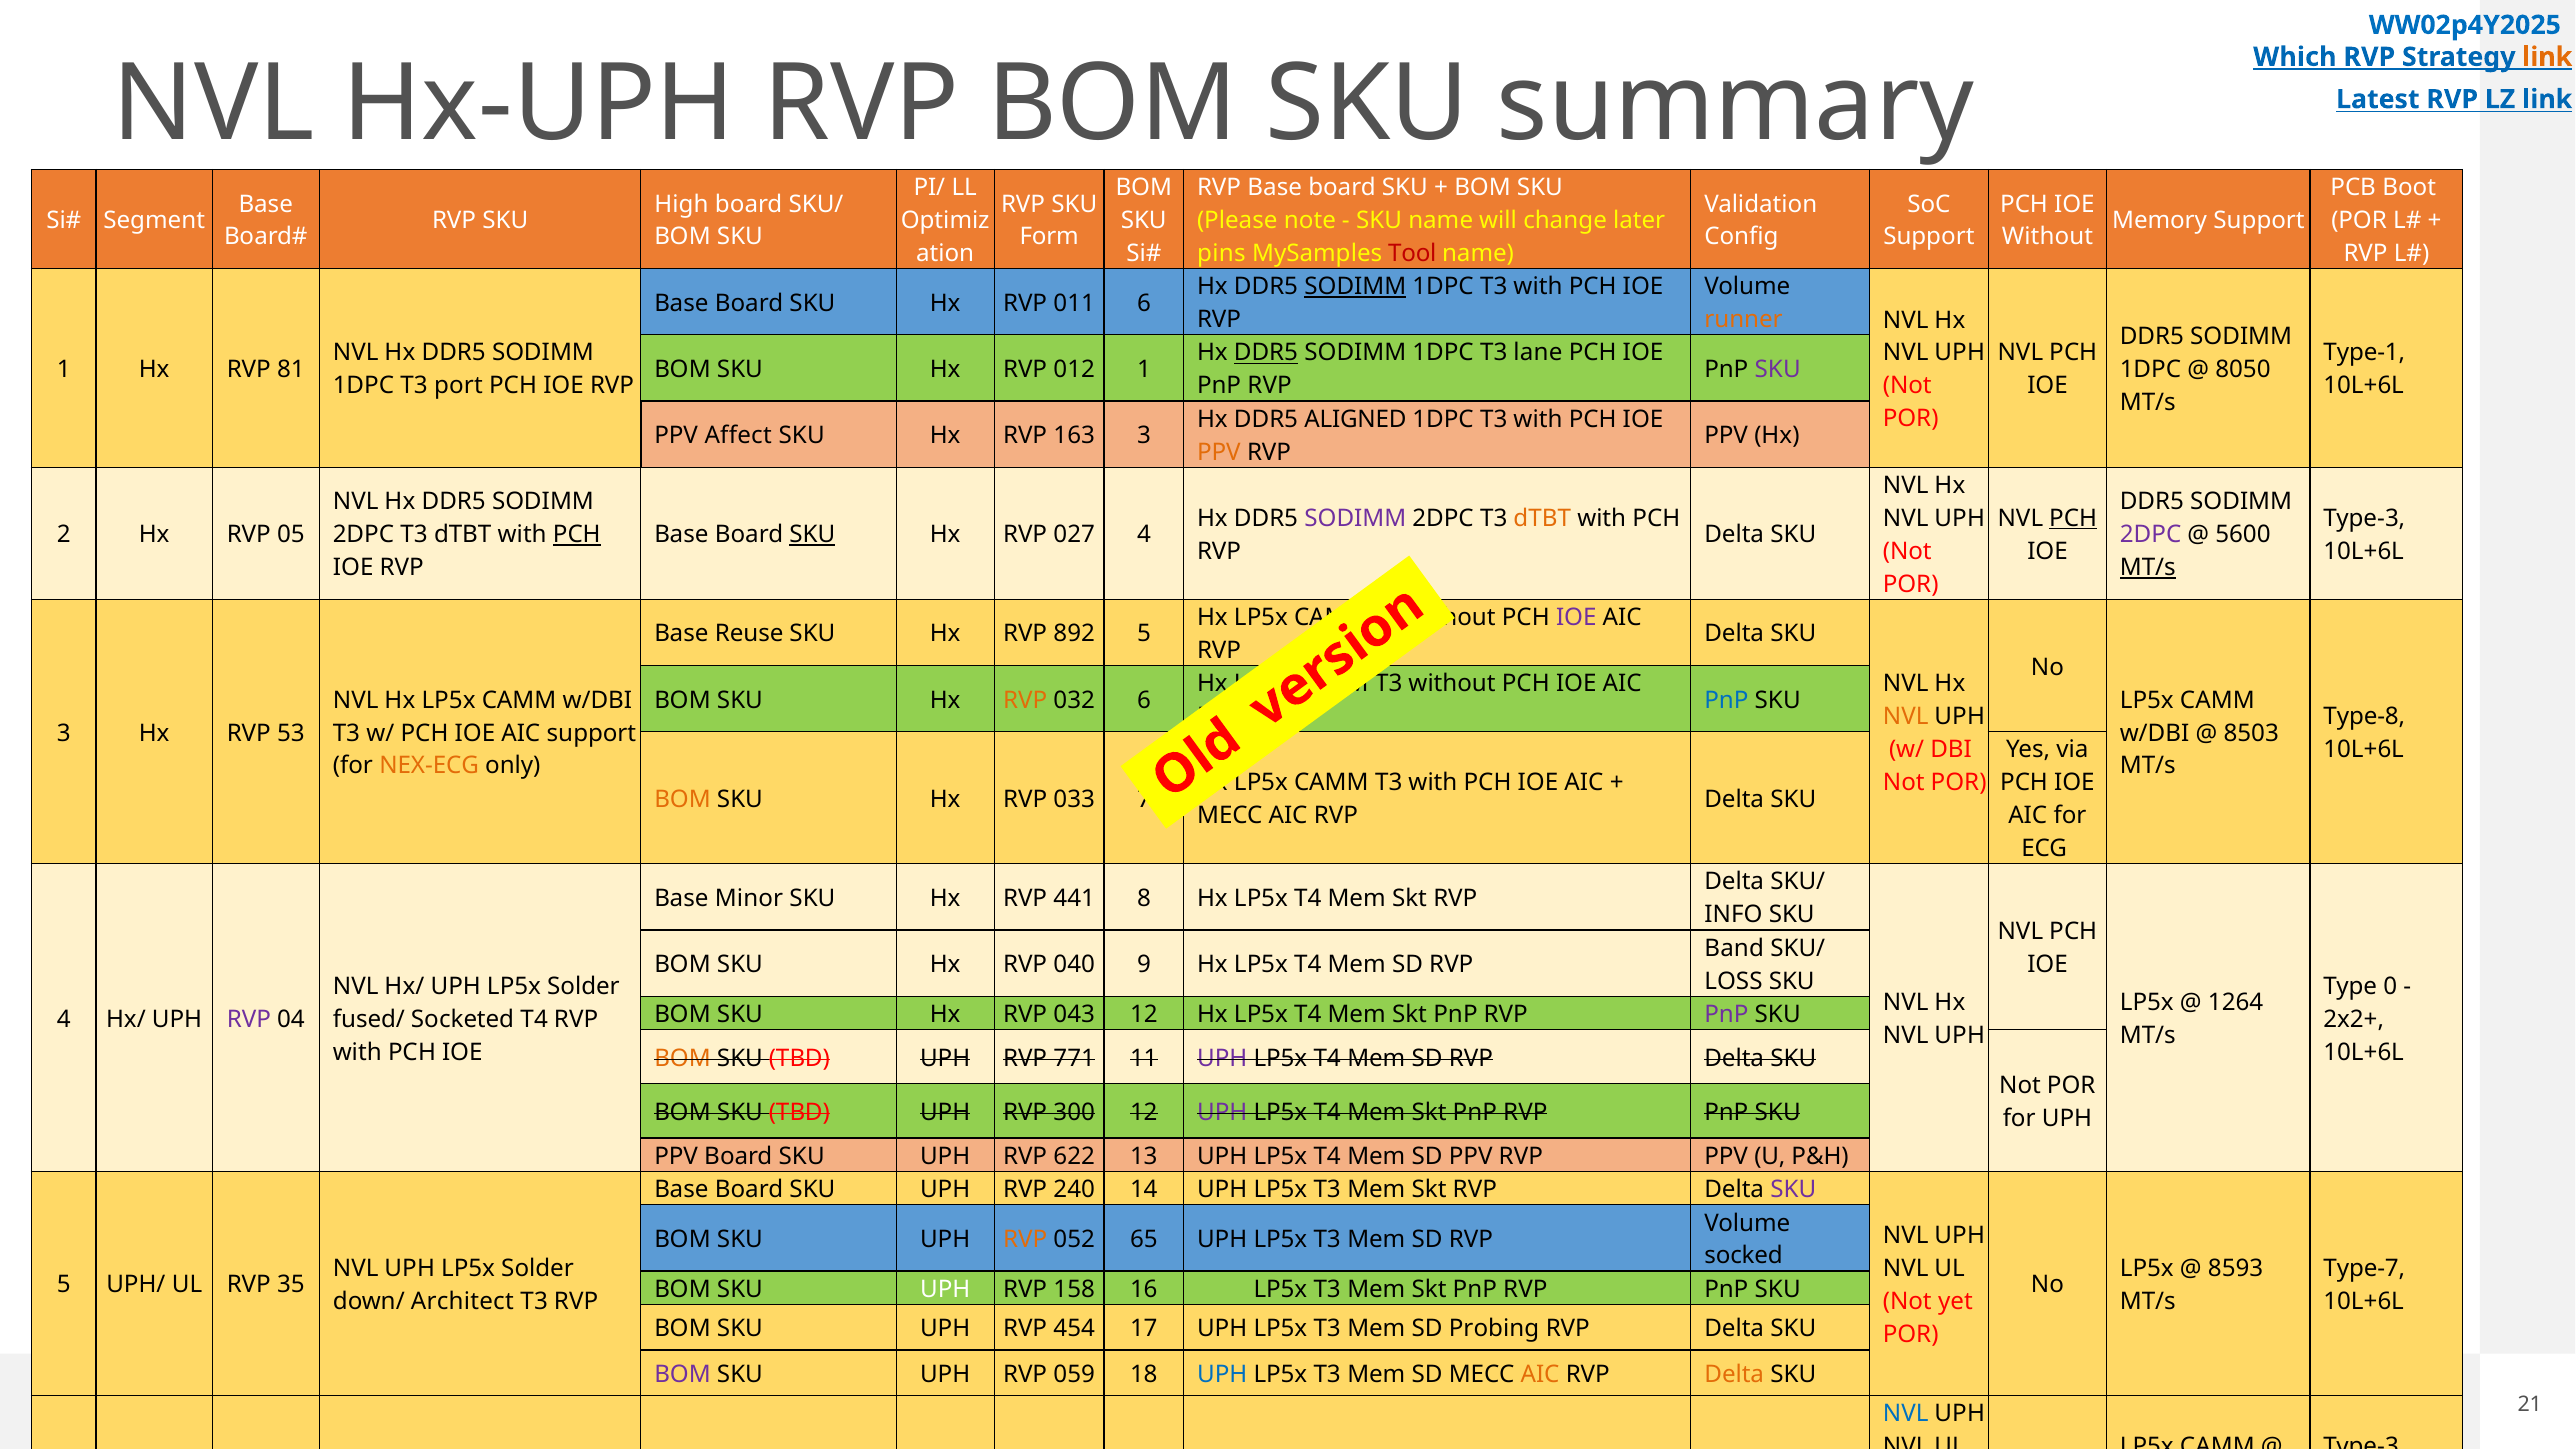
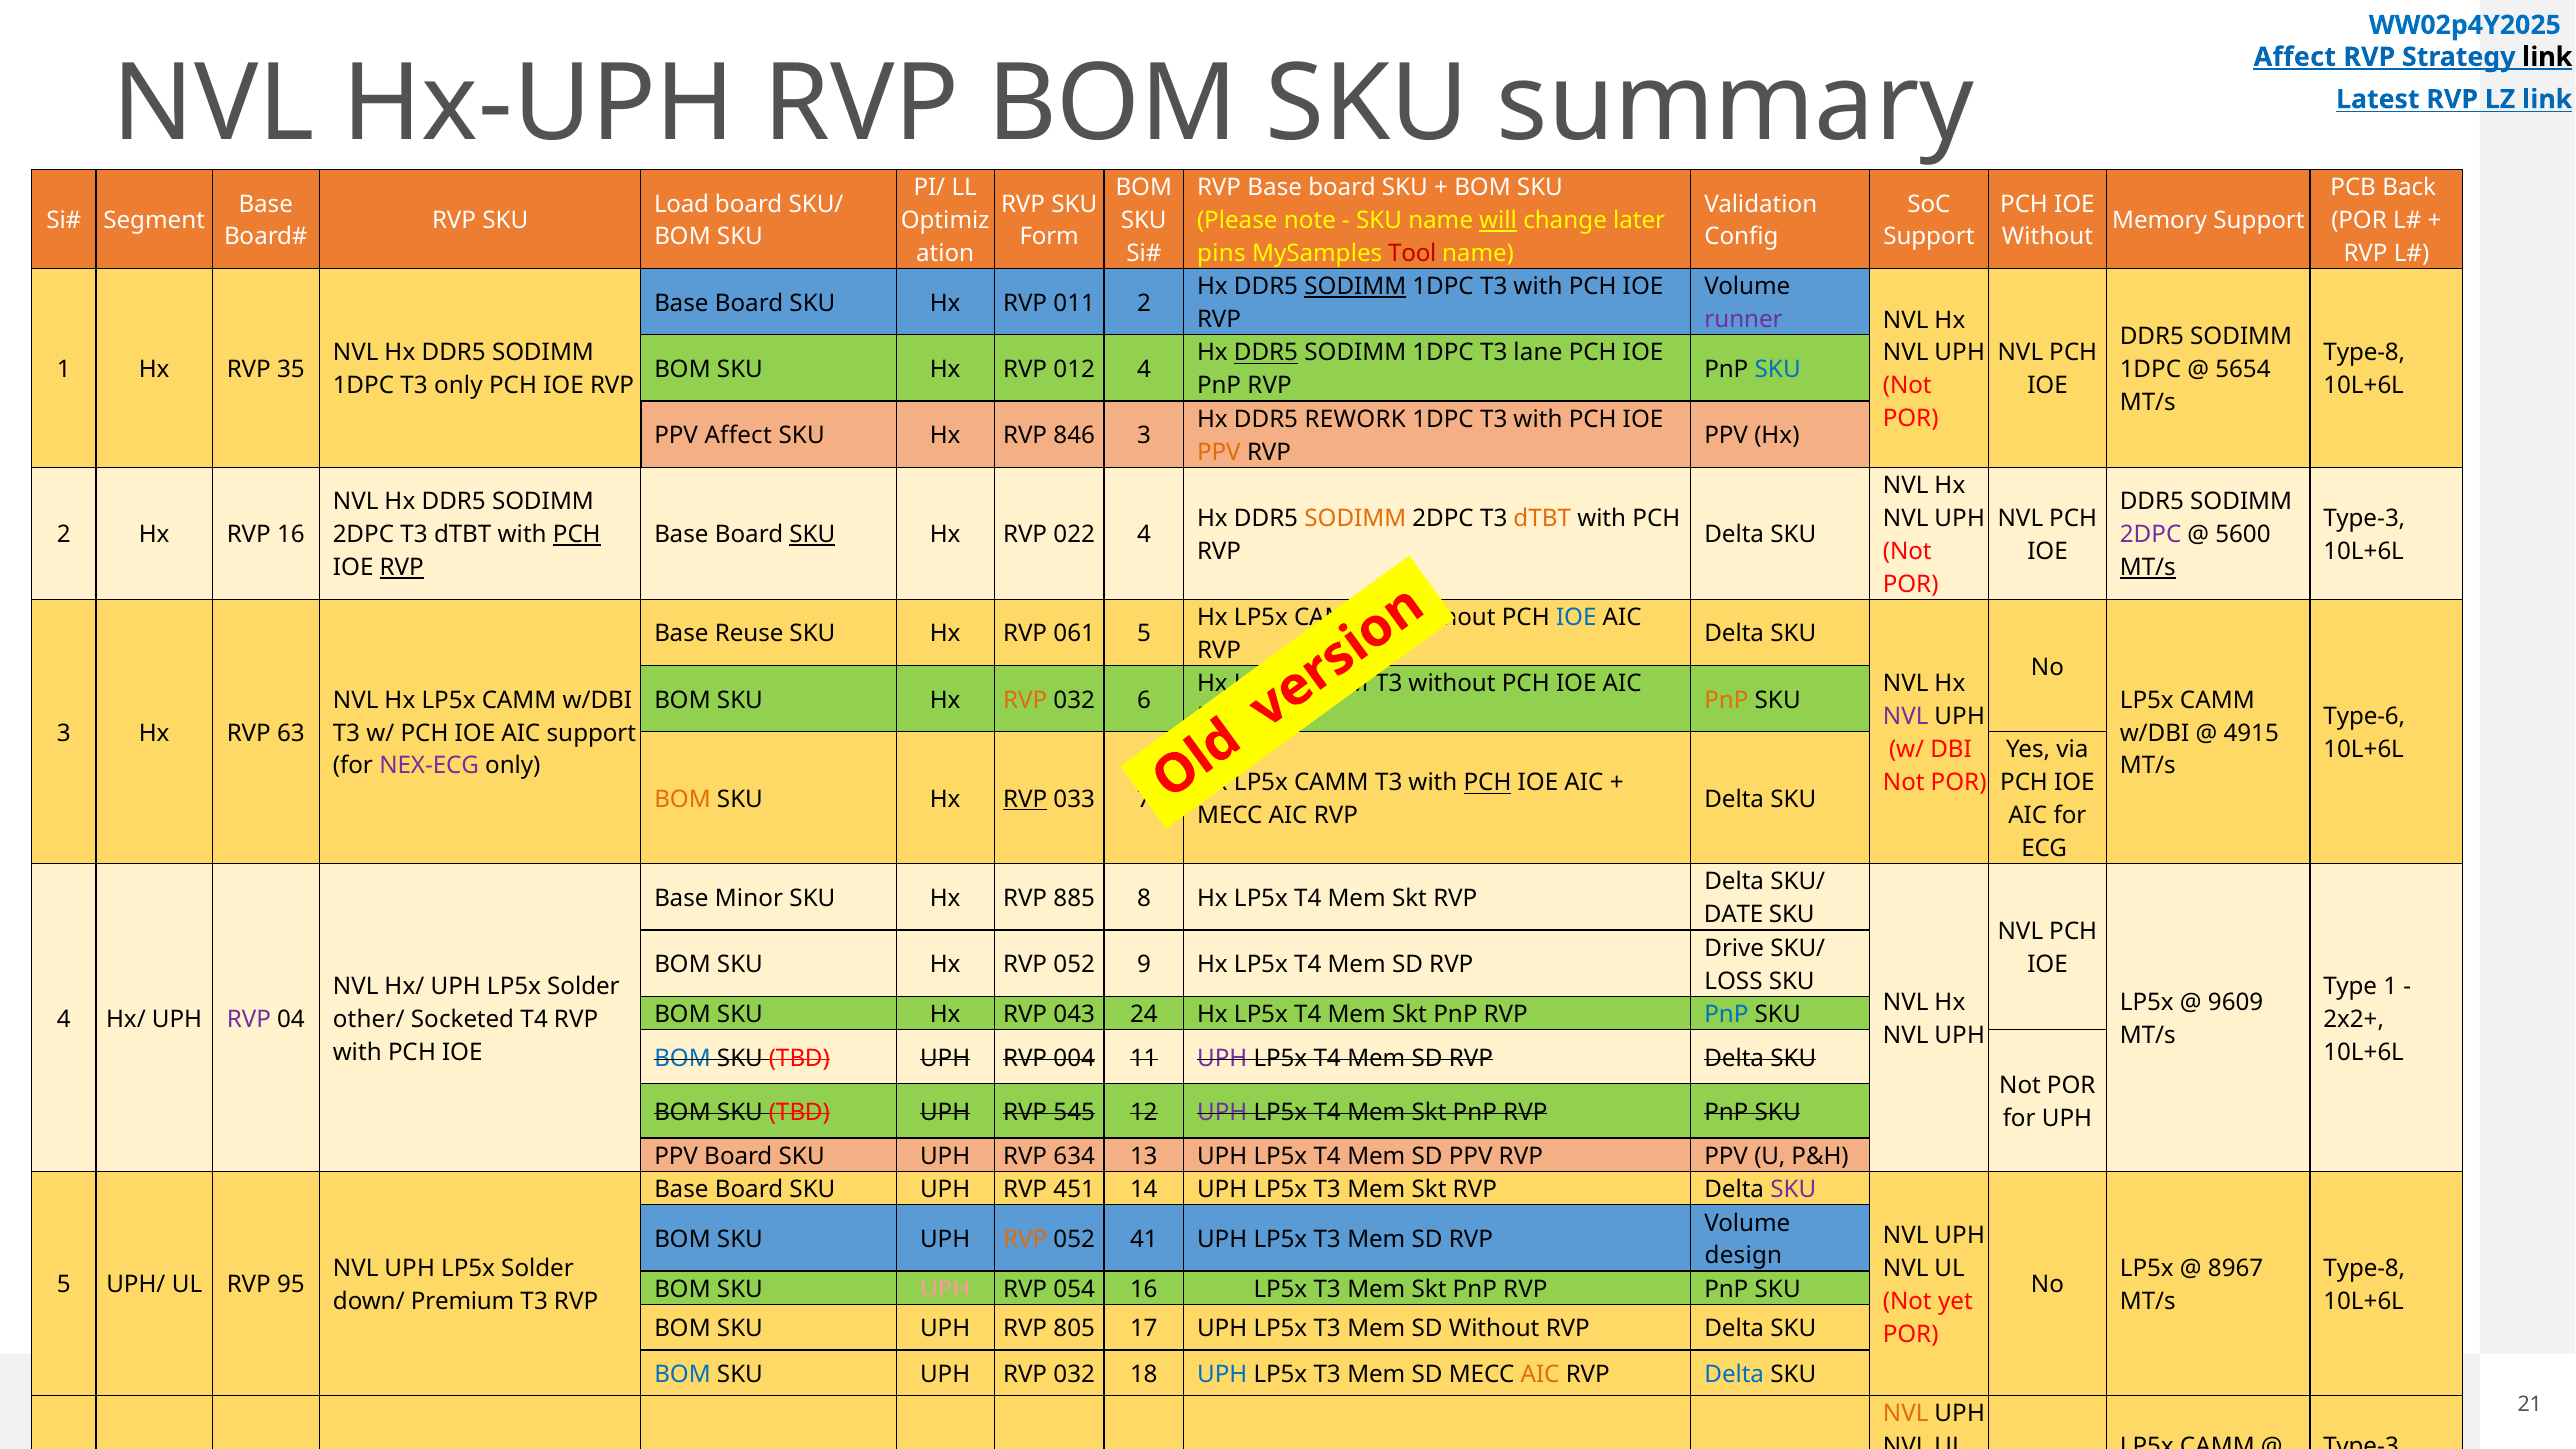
Which: Which -> Affect (2295, 57)
link colour: orange -> black (2547, 57)
Boot: Boot -> Back (2409, 188)
High: High -> Load (682, 204)
will underline: none -> present (1498, 221)
011 6: 6 -> 2 (1144, 303)
runner colour: orange -> purple (1744, 320)
Type-1: Type-1 -> Type-8 (2364, 353)
81: 81 -> 35 (291, 369)
012 1: 1 -> 4 (1144, 369)
SKU colour: purple -> blue (1778, 369)
8050: 8050 -> 5654 (2243, 369)
T3 port: port -> only (458, 386)
ALIGNED: ALIGNED -> REWORK (1355, 419)
163: 163 -> 846 (1074, 436)
SODIMM colour: purple -> orange (1355, 518)
PCH underline: present -> none (2073, 518)
RVP 05: 05 -> 16 (291, 535)
027: 027 -> 022 (1074, 535)
RVP underline: none -> present (402, 568)
IOE colour: purple -> blue (1576, 617)
Hx RVP 892: 892 -> 061 (1074, 634)
PnP colour: blue -> orange (1726, 700)
NVL colour: orange -> purple (1906, 717)
Type-8: Type-8 -> Type-6 (2364, 717)
53: 53 -> 63 (291, 733)
8503: 8503 -> 4915 (2251, 733)
NEX-ECG colour: orange -> purple (429, 766)
PCH underline: none -> present (1488, 783)
RVP underline: none -> present (1025, 799)
441: 441 -> 885 (1074, 898)
INFO: INFO -> DATE (1734, 915)
Band: Band -> Drive (1734, 948)
Hx RVP 040: 040 -> 052 (1074, 965)
Type 0: 0 -> 1 (2390, 986)
1264: 1264 -> 9609 (2236, 1003)
043 12: 12 -> 24 (1144, 1014)
PnP colour: purple -> blue (1726, 1014)
fused/: fused/ -> other/ (369, 1019)
BOM colour: orange -> blue (683, 1058)
771: 771 -> 004 (1074, 1058)
300: 300 -> 545 (1074, 1112)
622: 622 -> 634 (1074, 1156)
240: 240 -> 451 (1074, 1190)
65: 65 -> 41 (1144, 1240)
socked: socked -> design (1743, 1256)
8593: 8593 -> 8967 (2236, 1269)
Type-7: Type-7 -> Type-8 (2364, 1269)
35: 35 -> 95 (291, 1285)
UPH colour: white -> pink (945, 1289)
158: 158 -> 054 (1074, 1289)
Architect: Architect -> Premium (463, 1301)
454: 454 -> 805 (1074, 1329)
SD Probing: Probing -> Without (1494, 1329)
BOM colour: purple -> blue (683, 1374)
UPH RVP 059: 059 -> 032 (1074, 1374)
Delta colour: orange -> blue (1734, 1374)
NVL colour: blue -> orange (1906, 1414)
